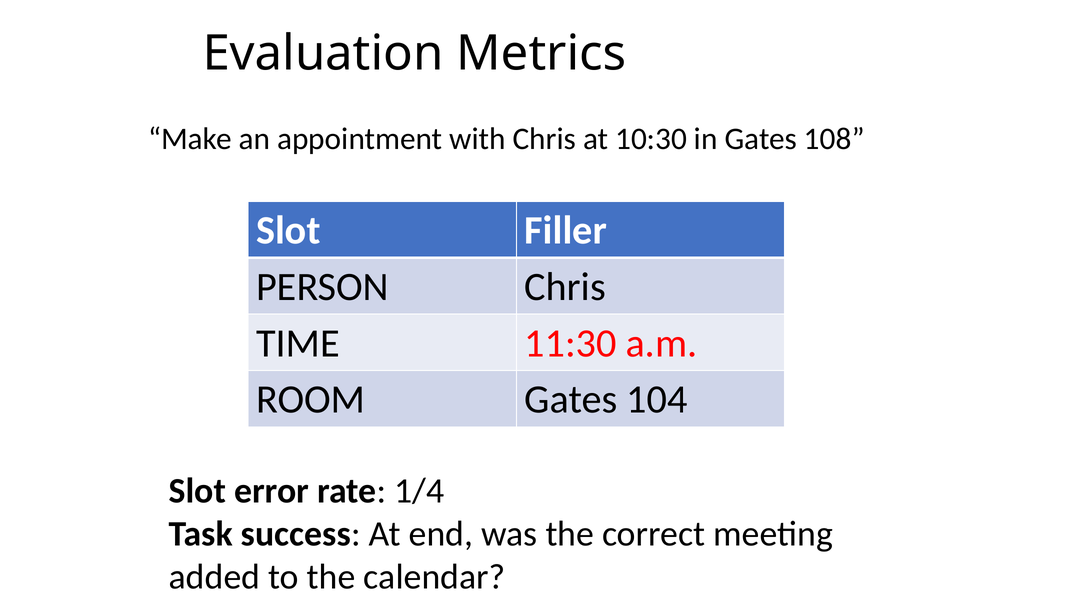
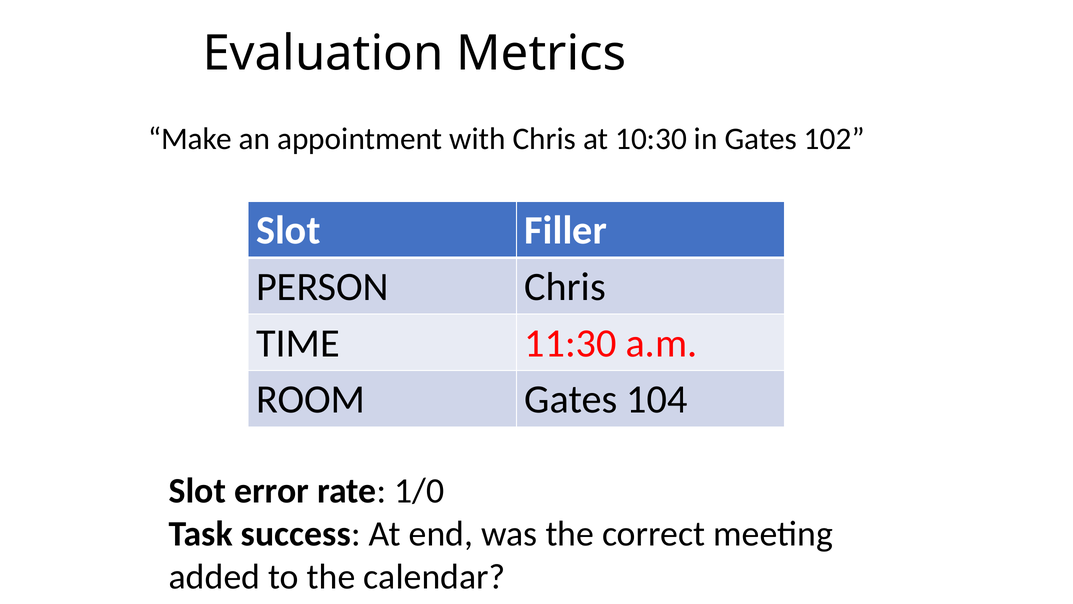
108: 108 -> 102 (834, 139)
1/4: 1/4 -> 1/0 (419, 491)
